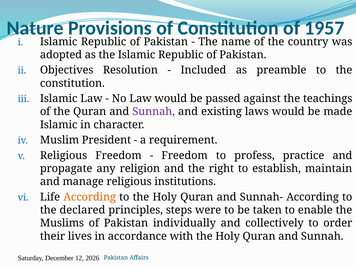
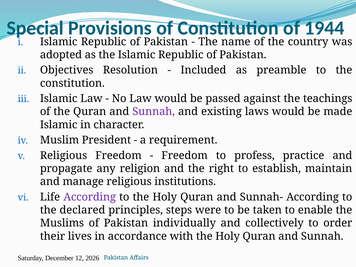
Nature: Nature -> Special (35, 28)
1957: 1957 -> 1944 (324, 28)
According colour: orange -> purple (90, 197)
